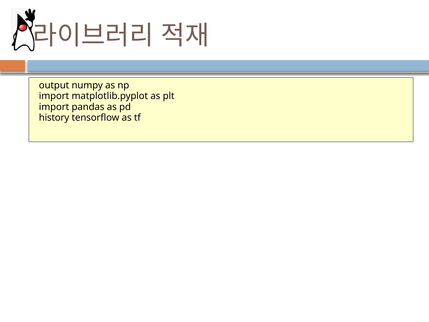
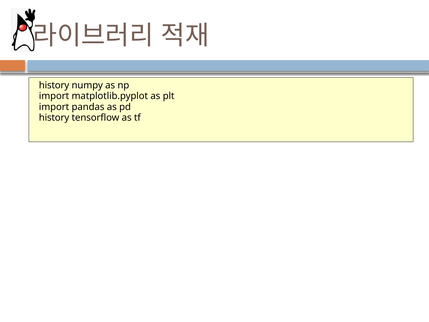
output: output -> history (54, 85)
